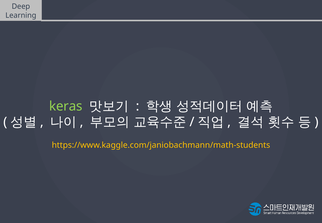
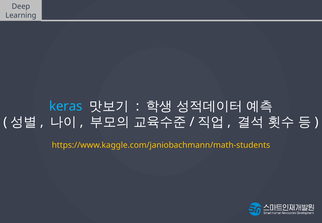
keras colour: light green -> light blue (66, 106)
